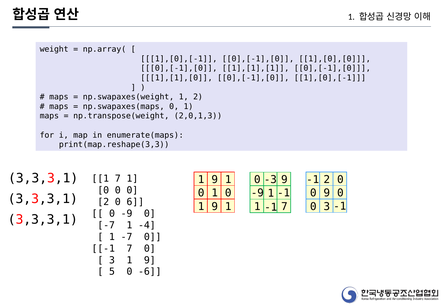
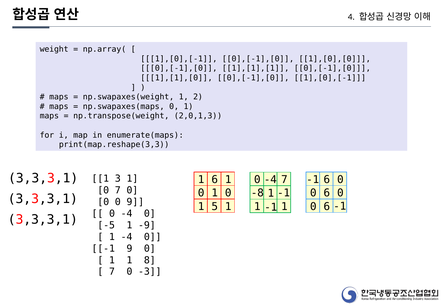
1: 1 -> 4 (351, 17)
3,3,3,1 2: 2 -> 6 (327, 180)
7: 7 -> 3 (118, 179)
9: 9 -> 6 (215, 180)
-3: -3 -> -4 (270, 180)
9: 9 -> 7 (284, 180)
0: 0 -> 7 (118, 191)
-9: -9 -> -8 (257, 193)
9: 9 -> 6 (327, 193)
2: 2 -> 0 (103, 202)
0 6: 6 -> 9 (135, 202)
9: 9 -> 5 (215, 207)
3: 3 -> 6 (327, 207)
7: 7 -> 1 (284, 207)
0 -9: -9 -> -4 (127, 214)
-7: -7 -> -5 (106, 226)
-4: -4 -> -9 (147, 226)
1 -7: -7 -> -4 (127, 237)
-1 7: 7 -> 9 (129, 249)
3: 3 -> 1 (112, 261)
9: 9 -> 8 (150, 261)
5: 5 -> 7 (112, 272)
-6: -6 -> -3 (150, 272)
